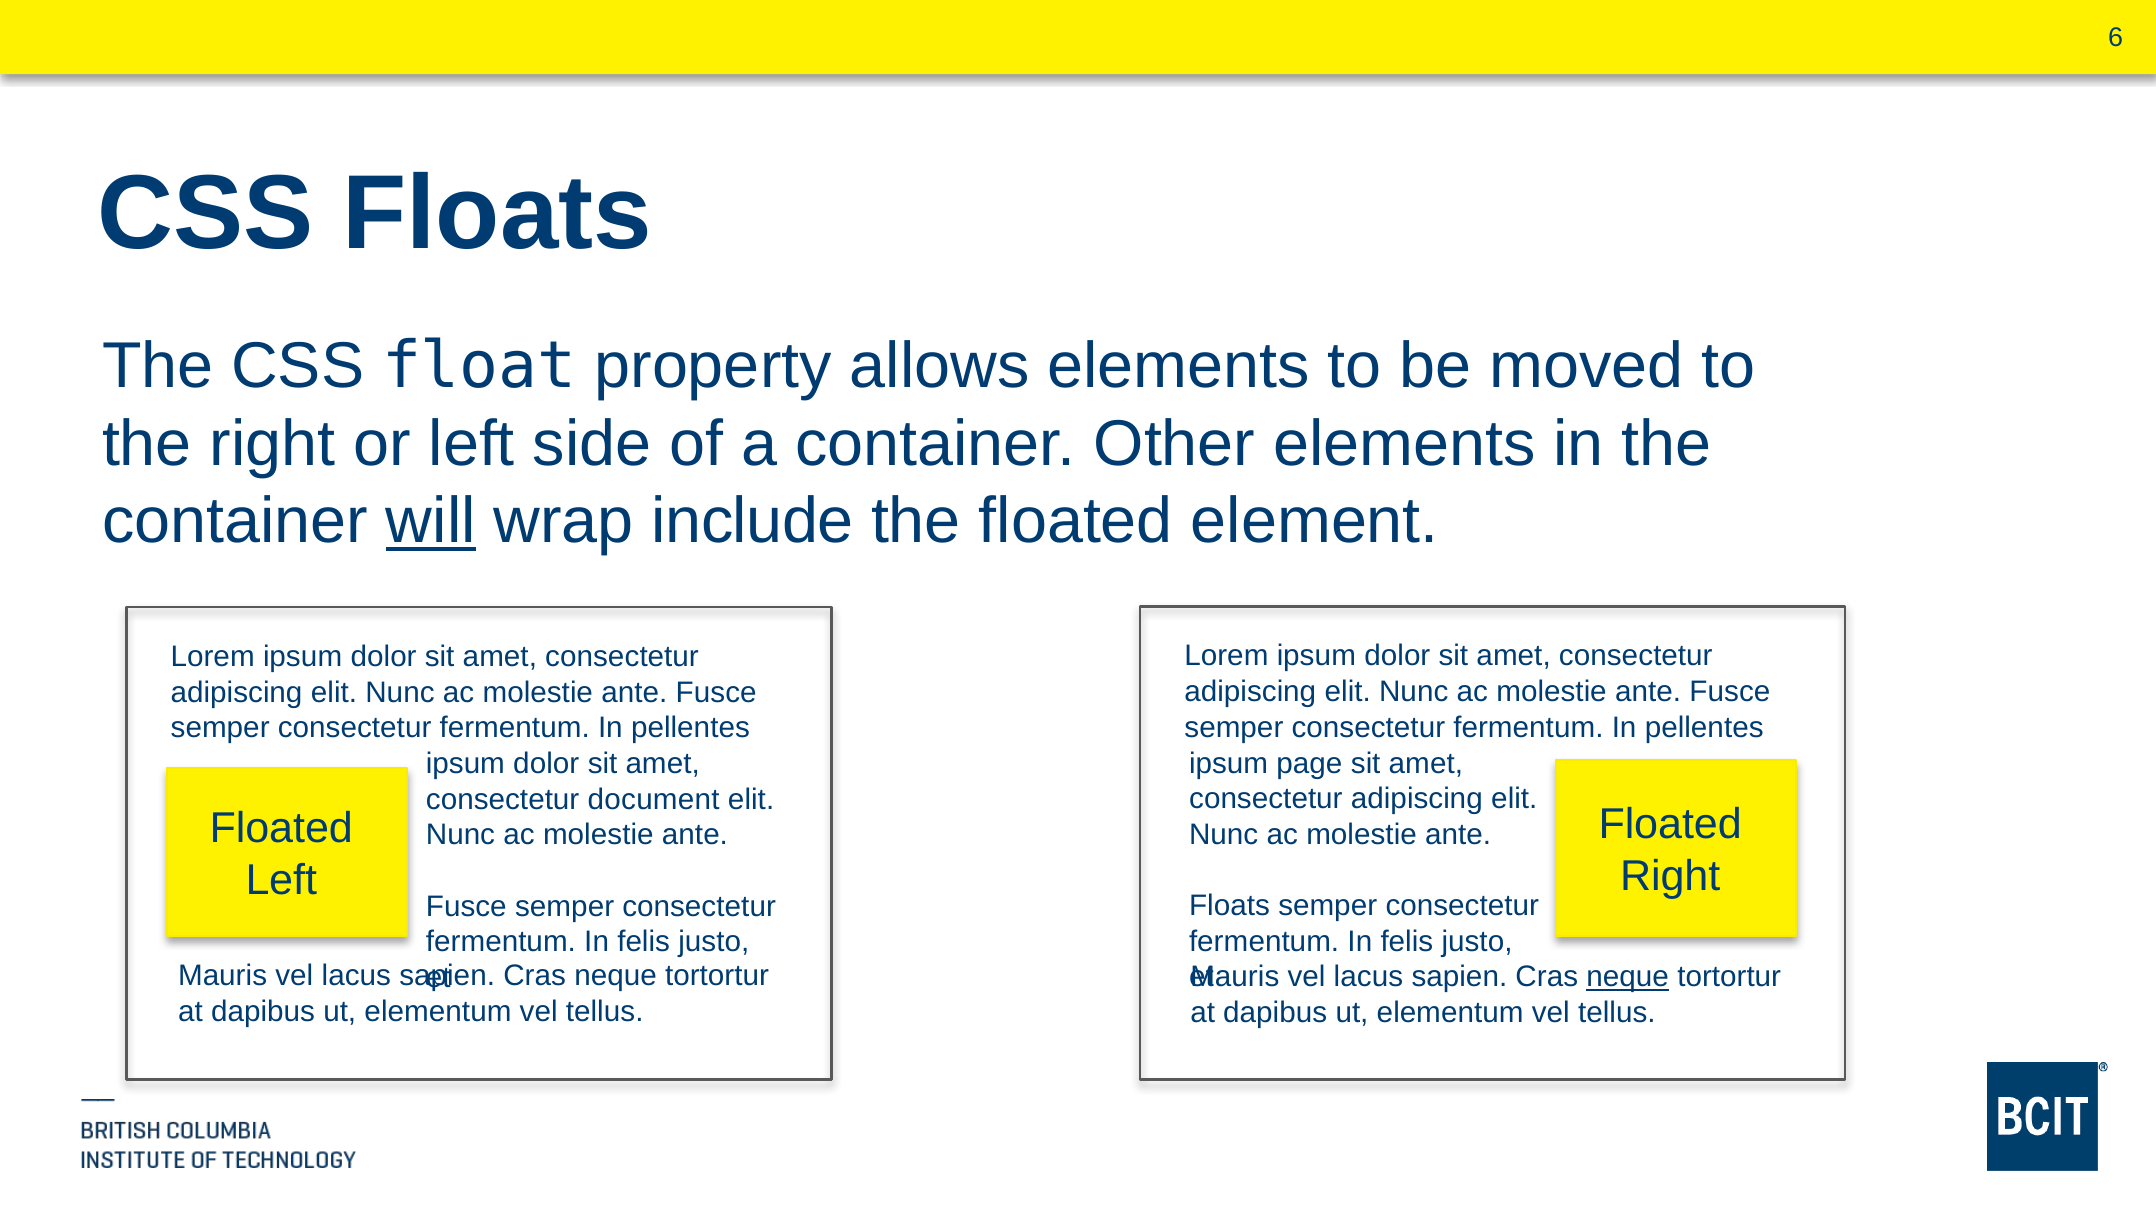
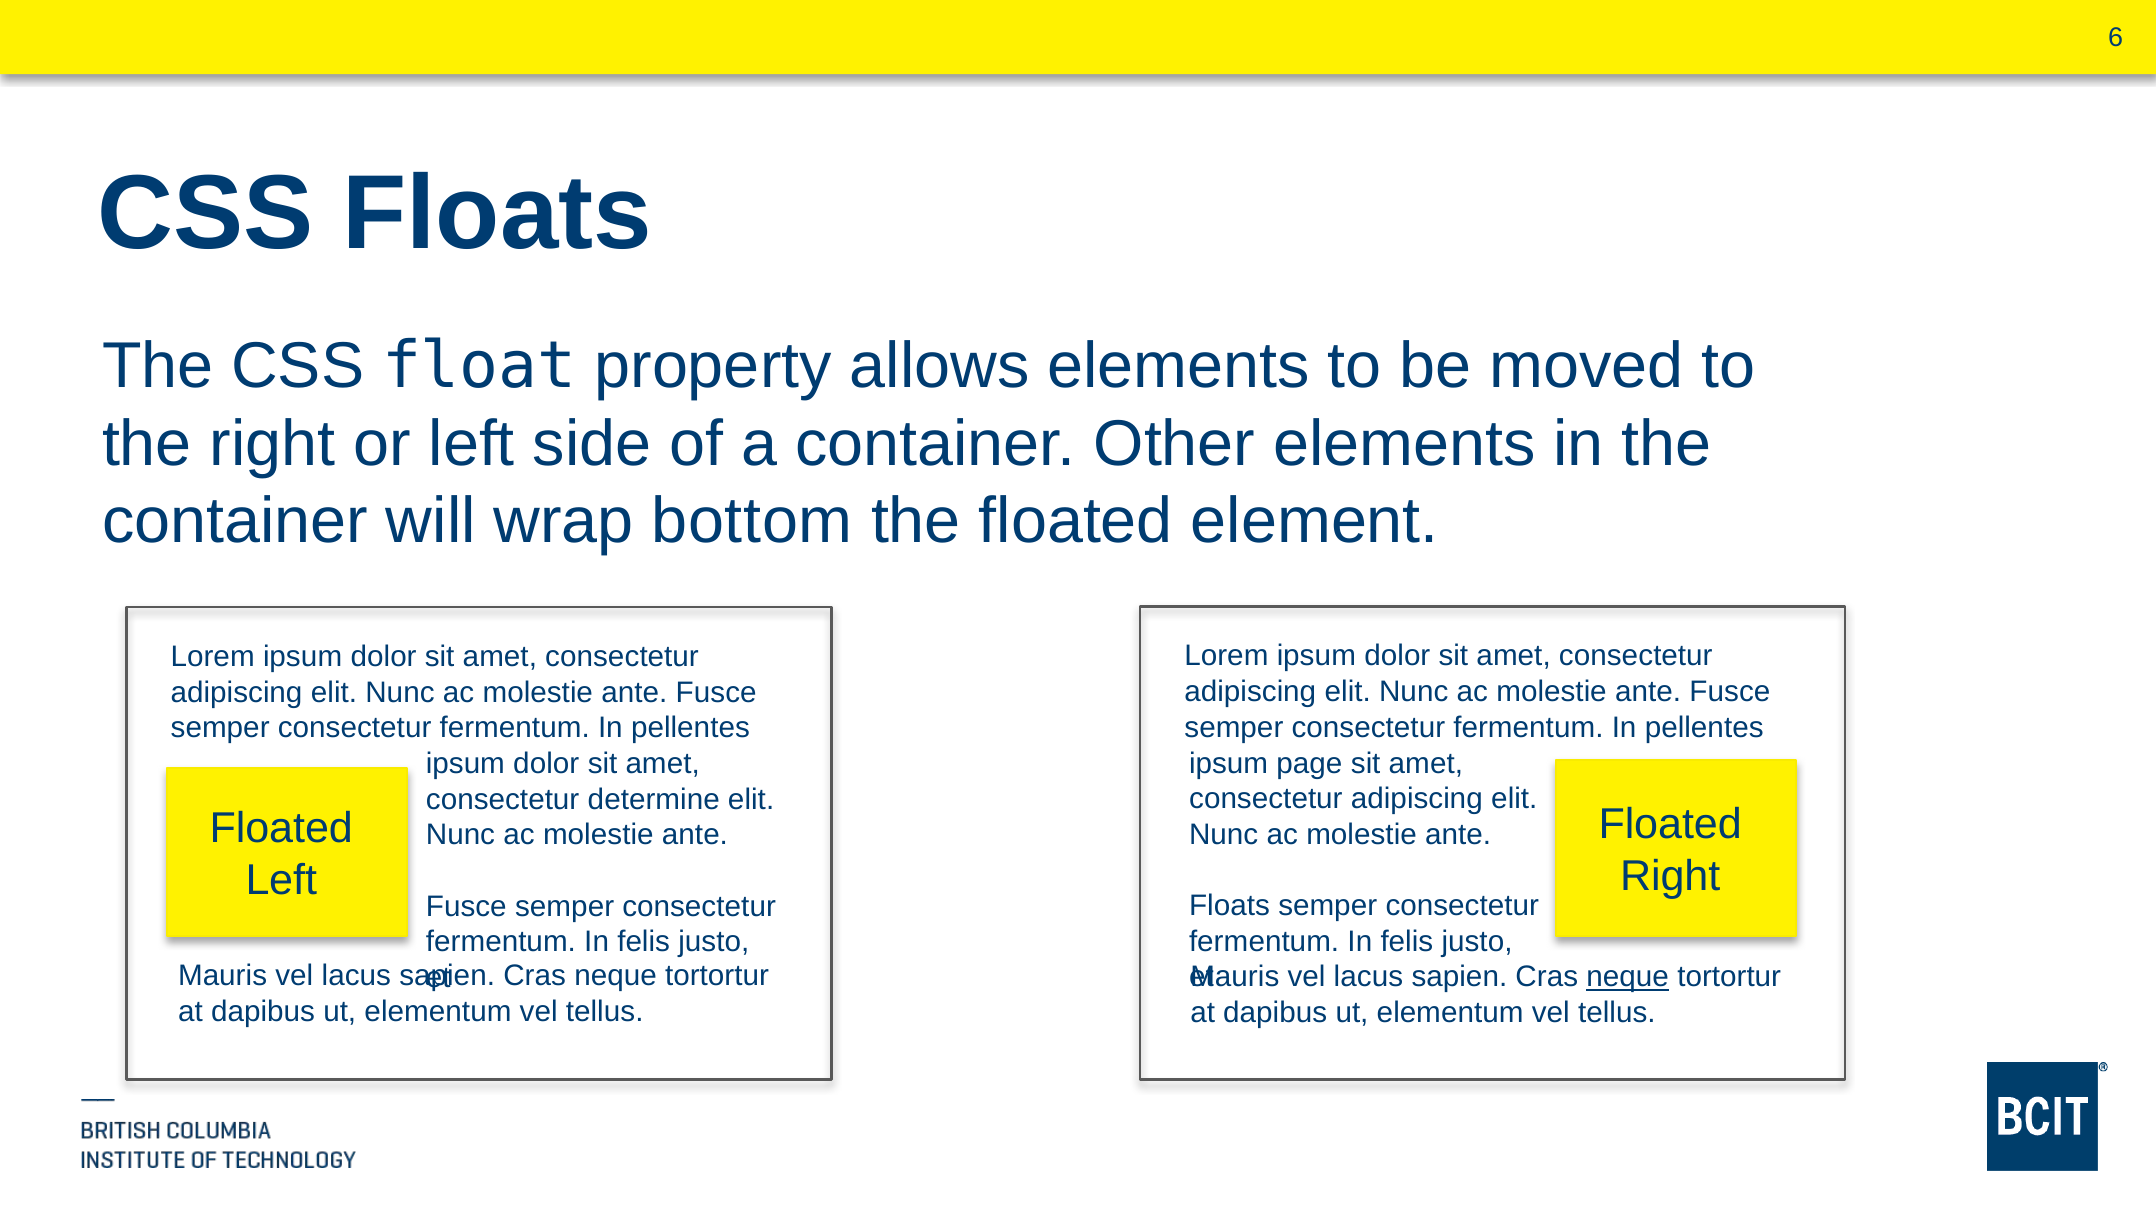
will underline: present -> none (431, 521)
include: include -> bottom (752, 521)
document: document -> determine (654, 799)
